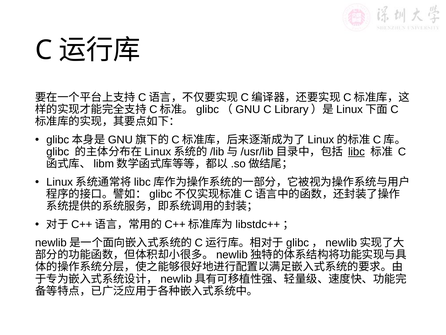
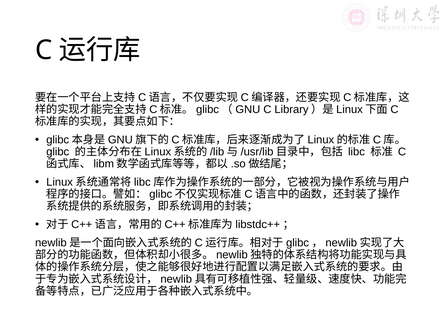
libc underline: present -> none (356, 152)
